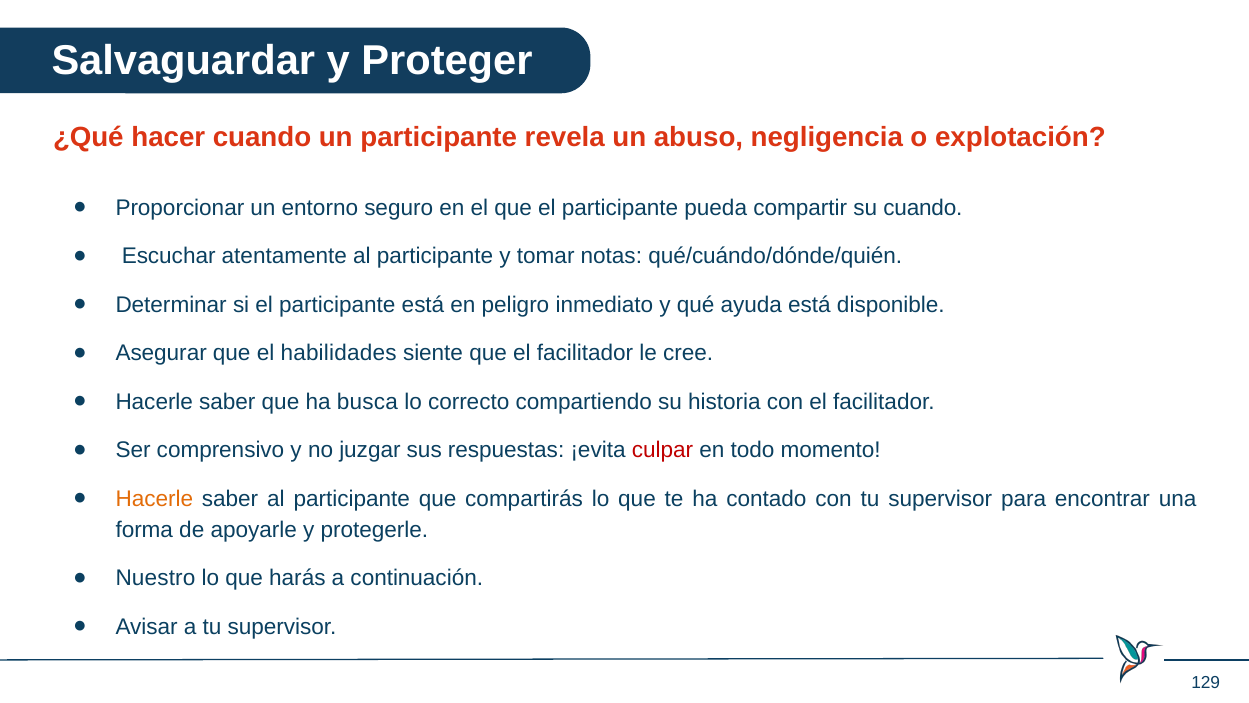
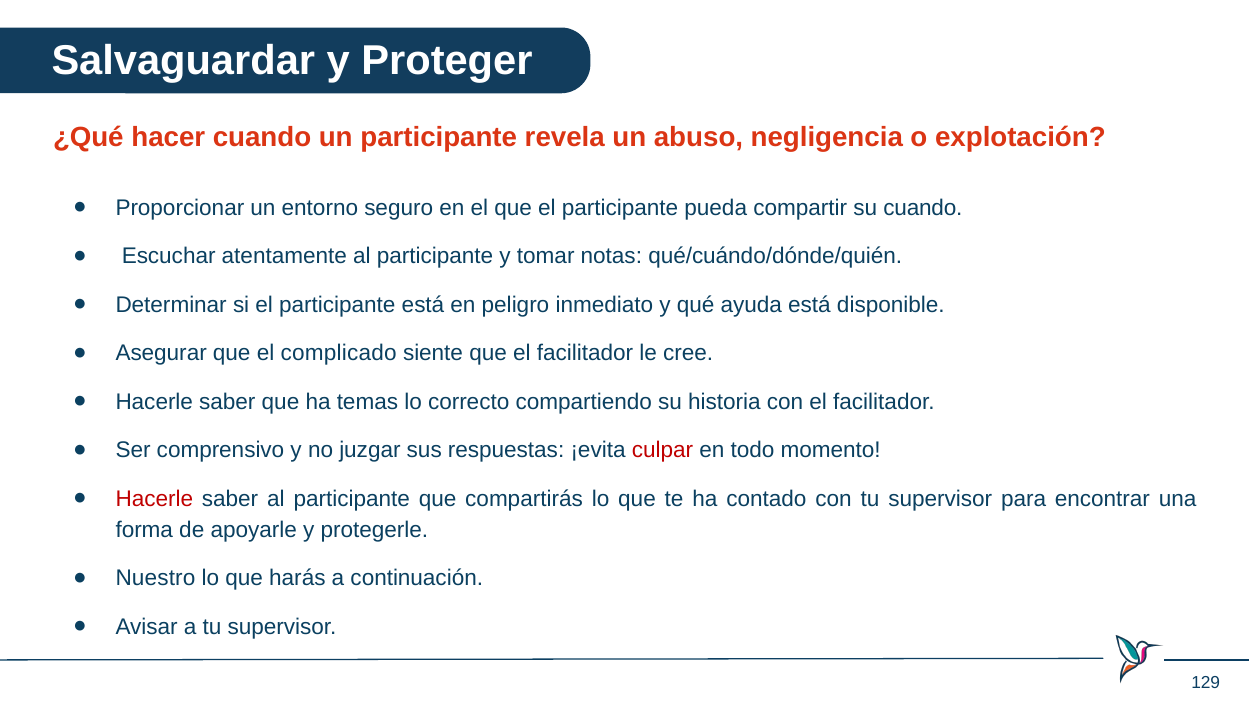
habilidades: habilidades -> complicado (339, 353)
busca: busca -> temas (367, 401)
Hacerle colour: orange -> red (154, 498)
